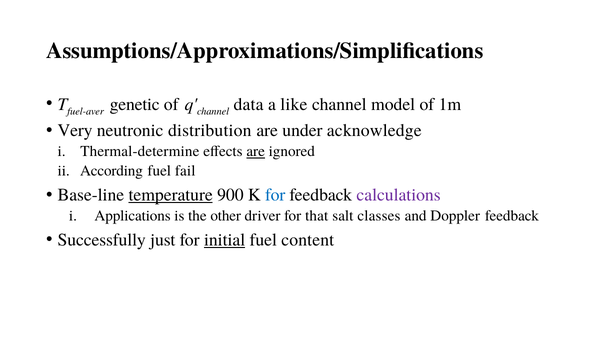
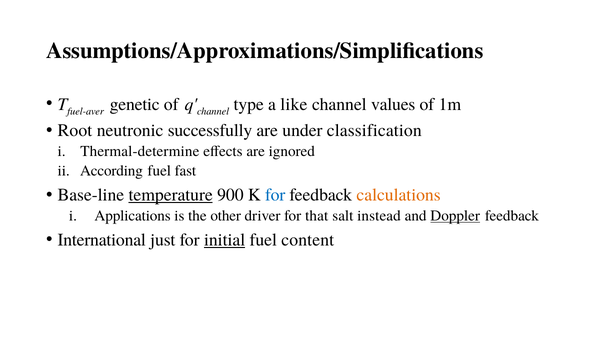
data: data -> type (249, 104)
model: model -> values (393, 104)
Very: Very -> Root (75, 130)
distribution: distribution -> successfully (210, 130)
acknowledge: acknowledge -> classification (374, 130)
are underline: present -> none (256, 151)
fail: fail -> fast (185, 171)
calculations colour: purple -> orange (399, 195)
classes: classes -> instead (379, 216)
Doppler underline: none -> present (455, 216)
Successfully: Successfully -> International (102, 240)
